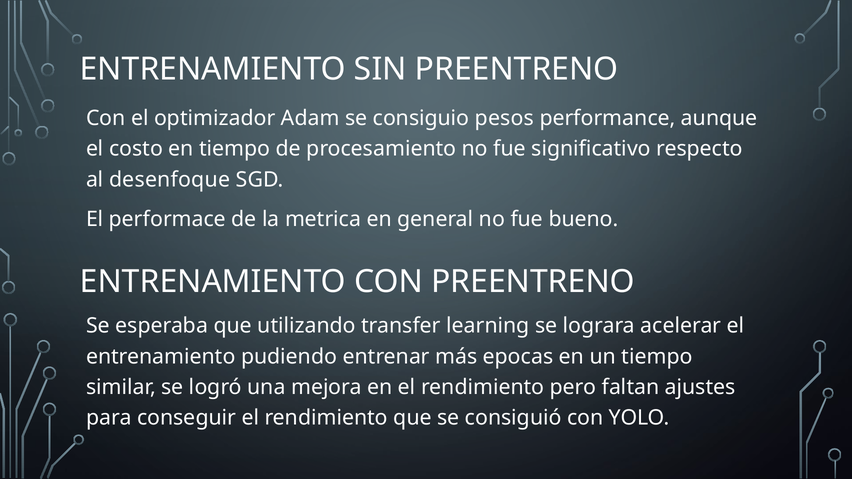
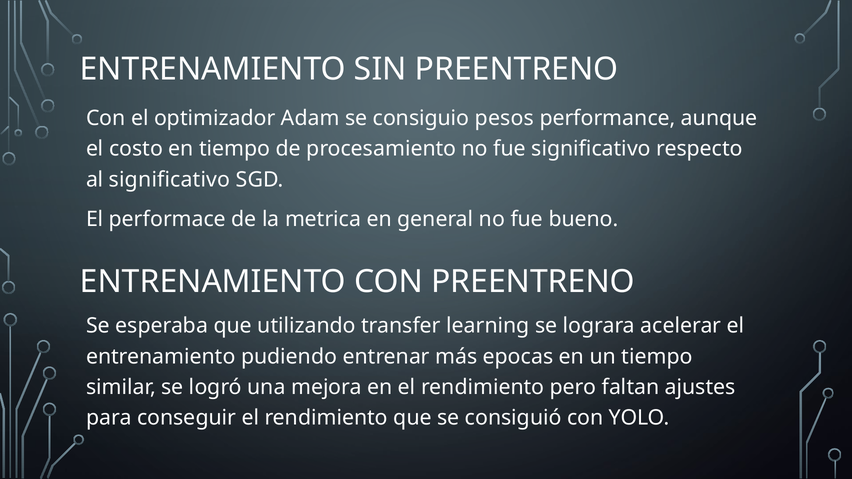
al desenfoque: desenfoque -> significativo (170, 180)
